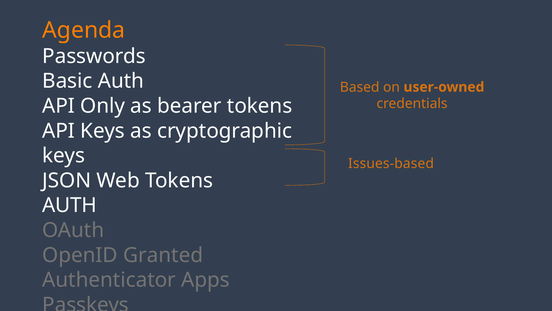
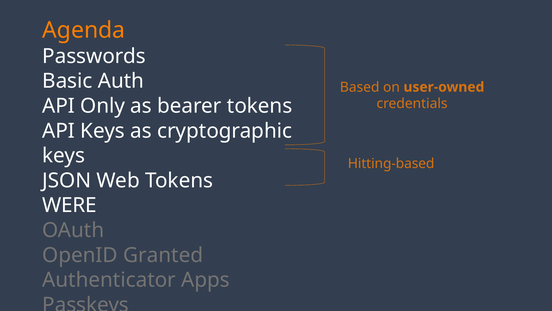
Issues-based: Issues-based -> Hitting-based (391, 163)
AUTH: AUTH -> WERE (69, 205)
